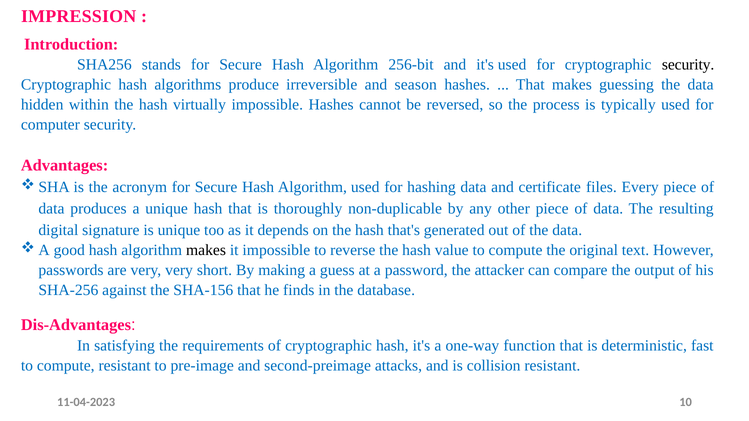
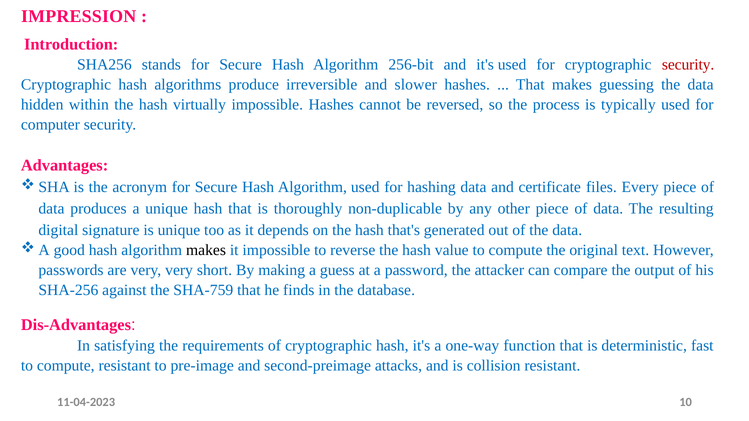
security colour: black -> red (688, 65)
season: season -> slower (416, 85)
SHA-156: SHA-156 -> SHA-759 (203, 291)
